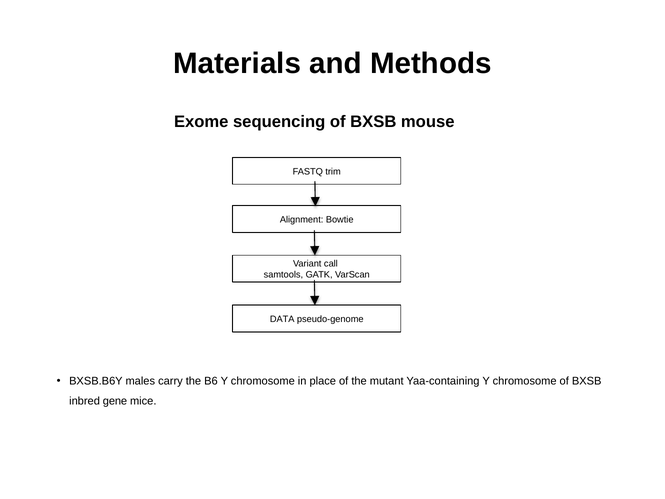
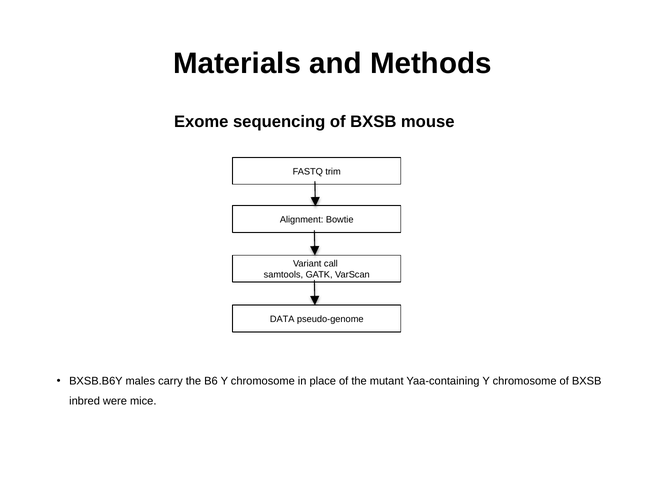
gene: gene -> were (115, 401)
